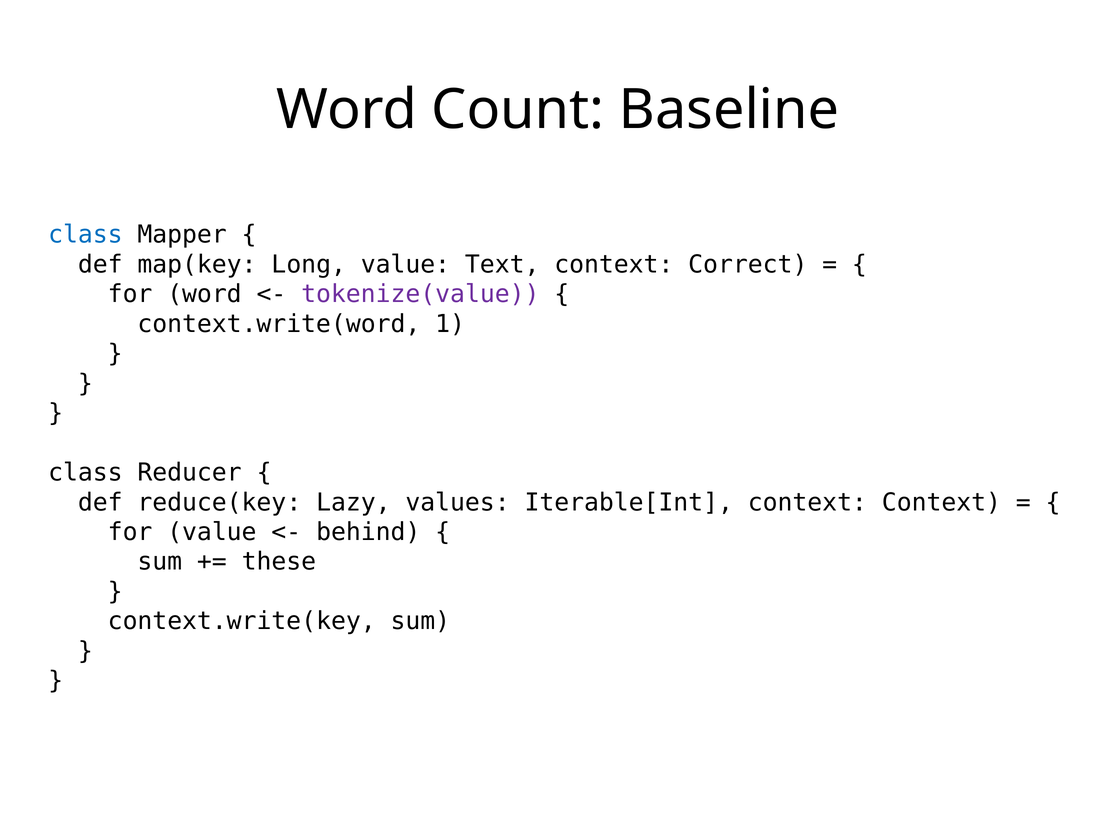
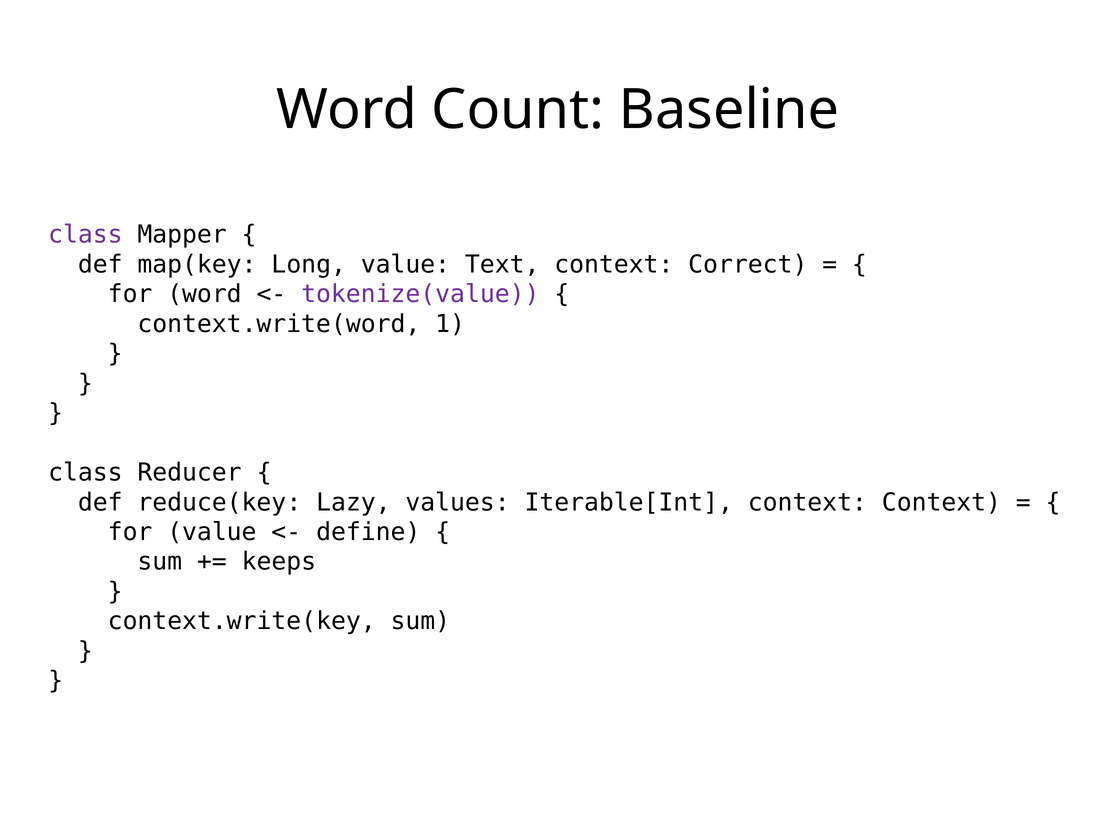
class colour: blue -> purple (85, 235)
behind: behind -> define (368, 532)
these: these -> keeps (279, 562)
